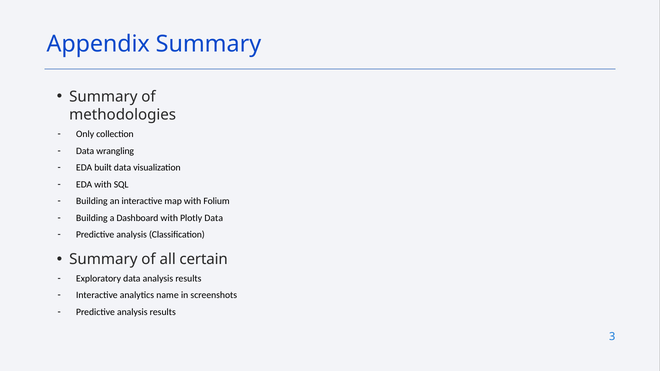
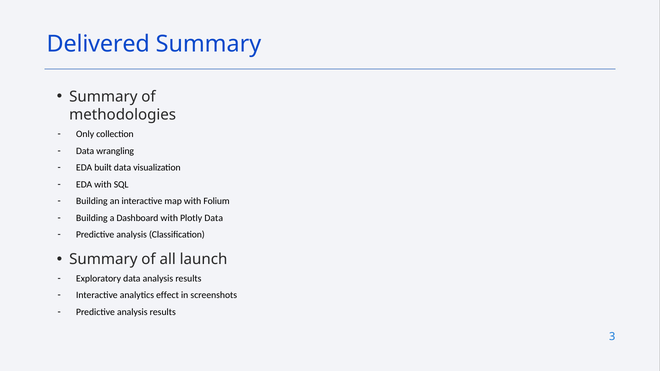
Appendix: Appendix -> Delivered (98, 44)
certain: certain -> launch (204, 260)
name: name -> effect (168, 295)
